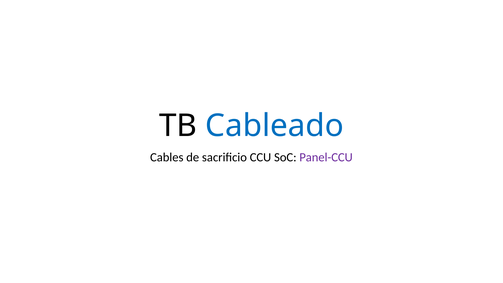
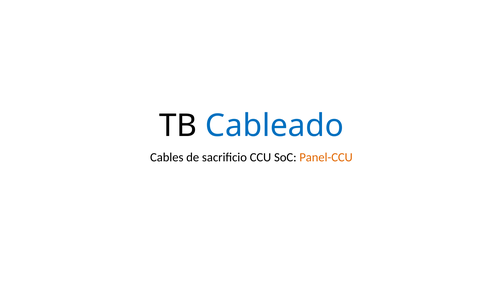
Panel-CCU colour: purple -> orange (326, 157)
